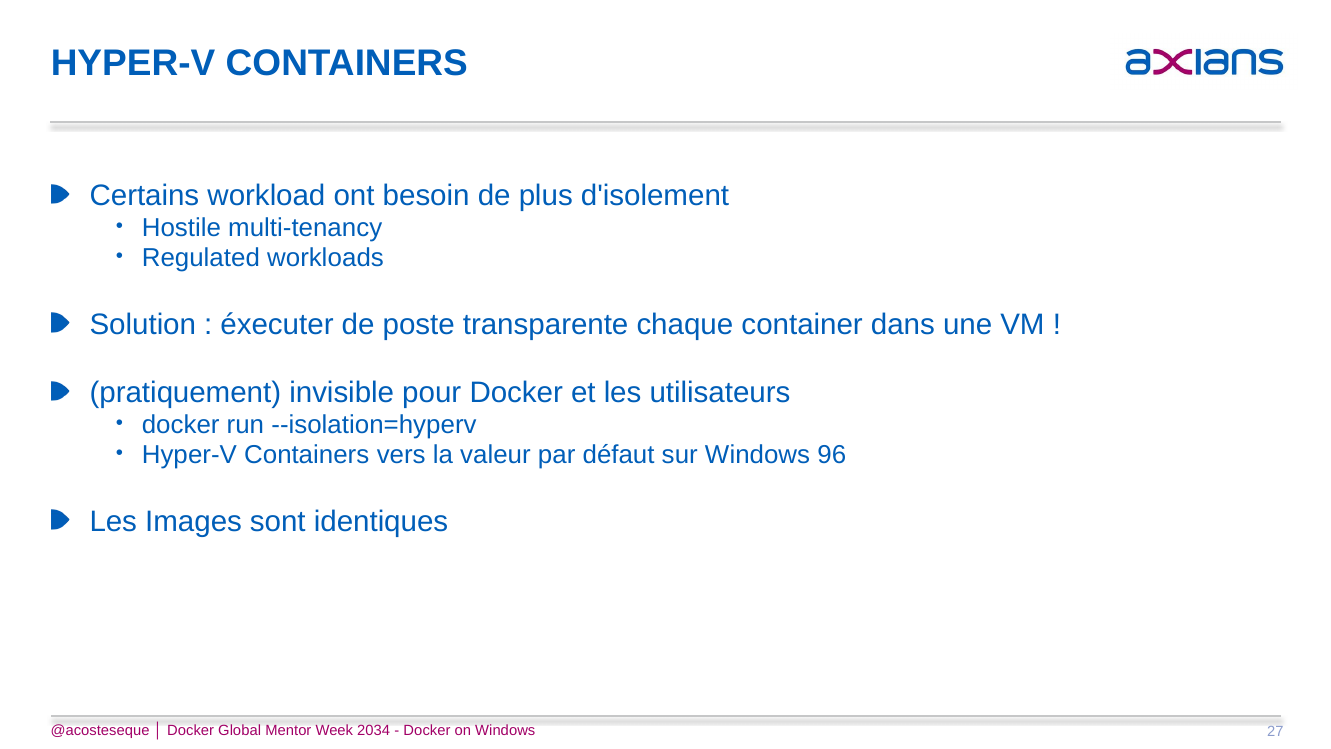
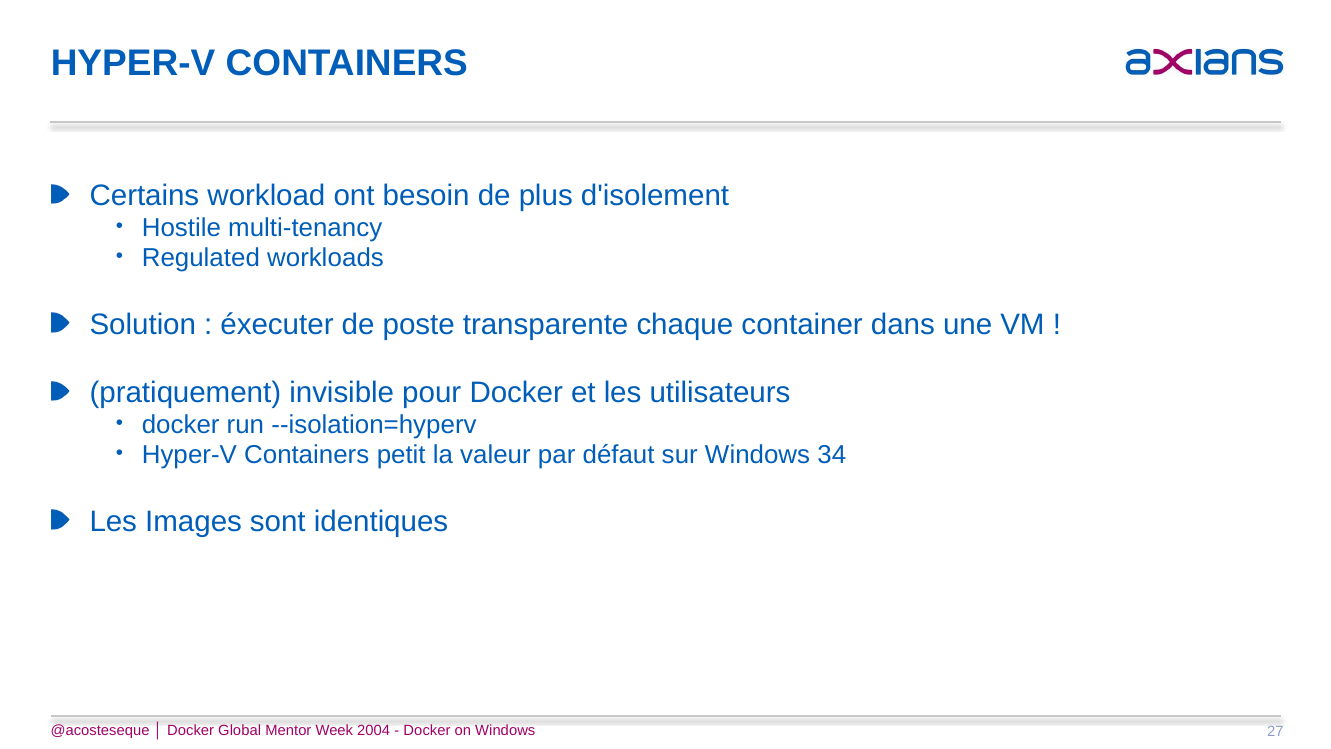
vers: vers -> petit (401, 455)
96: 96 -> 34 (832, 455)
2034: 2034 -> 2004 (374, 731)
